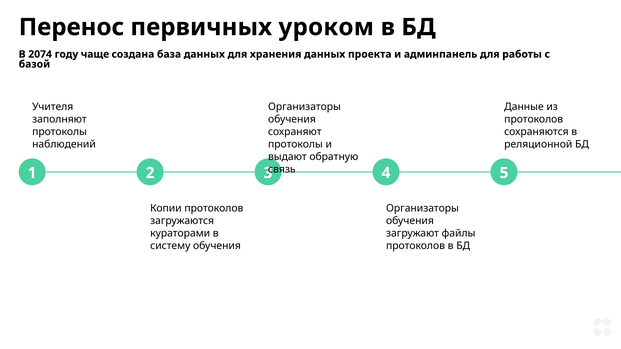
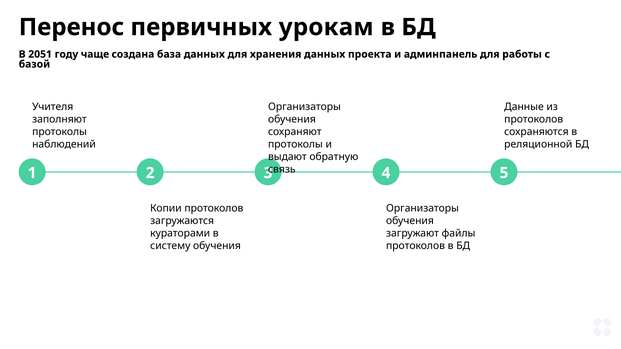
уроком: уроком -> урокам (326, 27)
2074: 2074 -> 2051 (40, 54)
